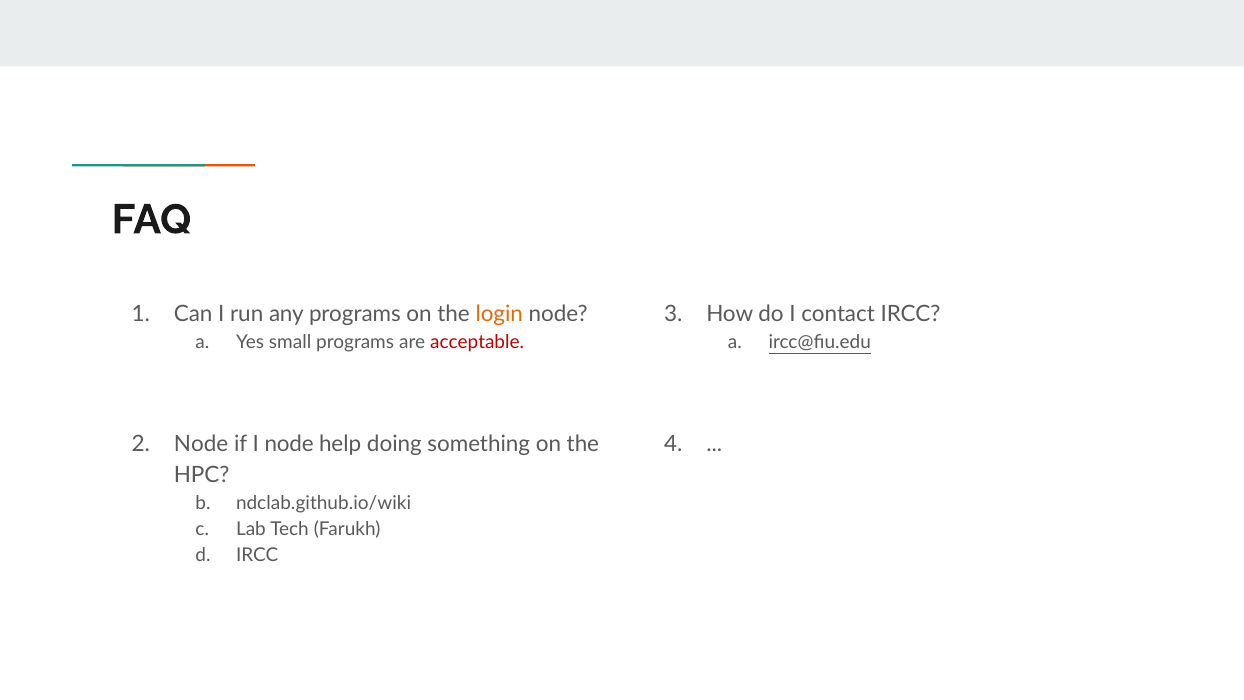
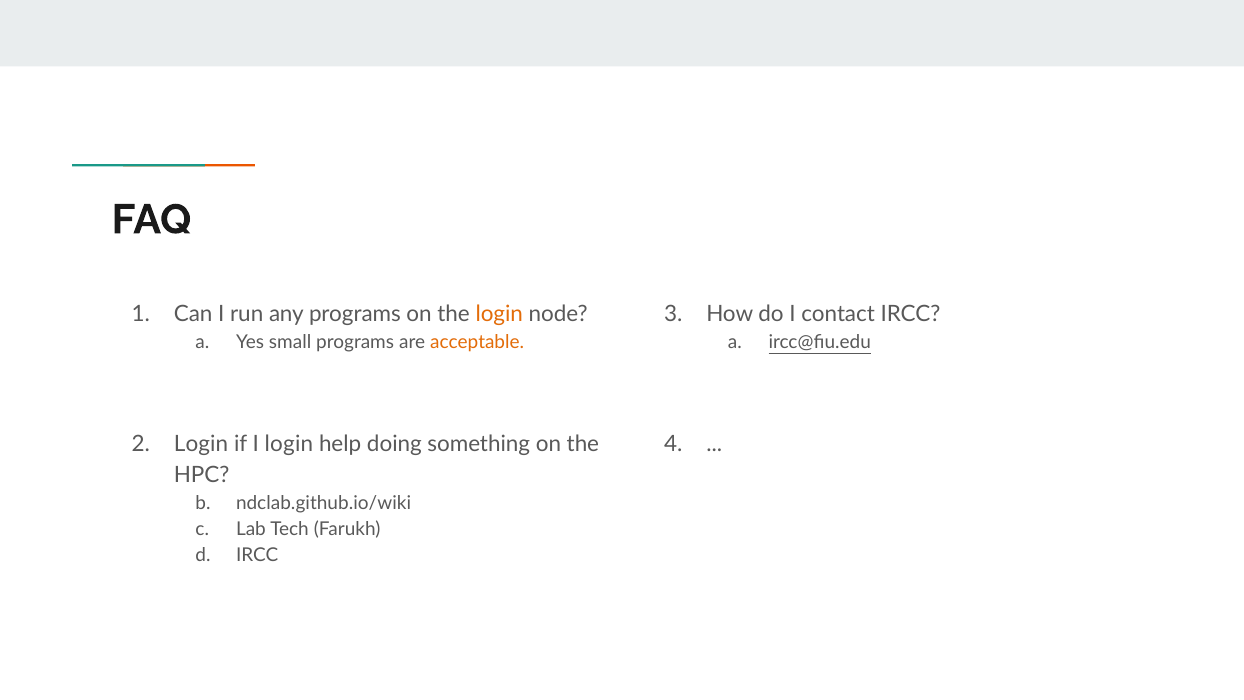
acceptable colour: red -> orange (477, 342)
Node: Node -> Login (201, 444)
I node: node -> login (289, 444)
